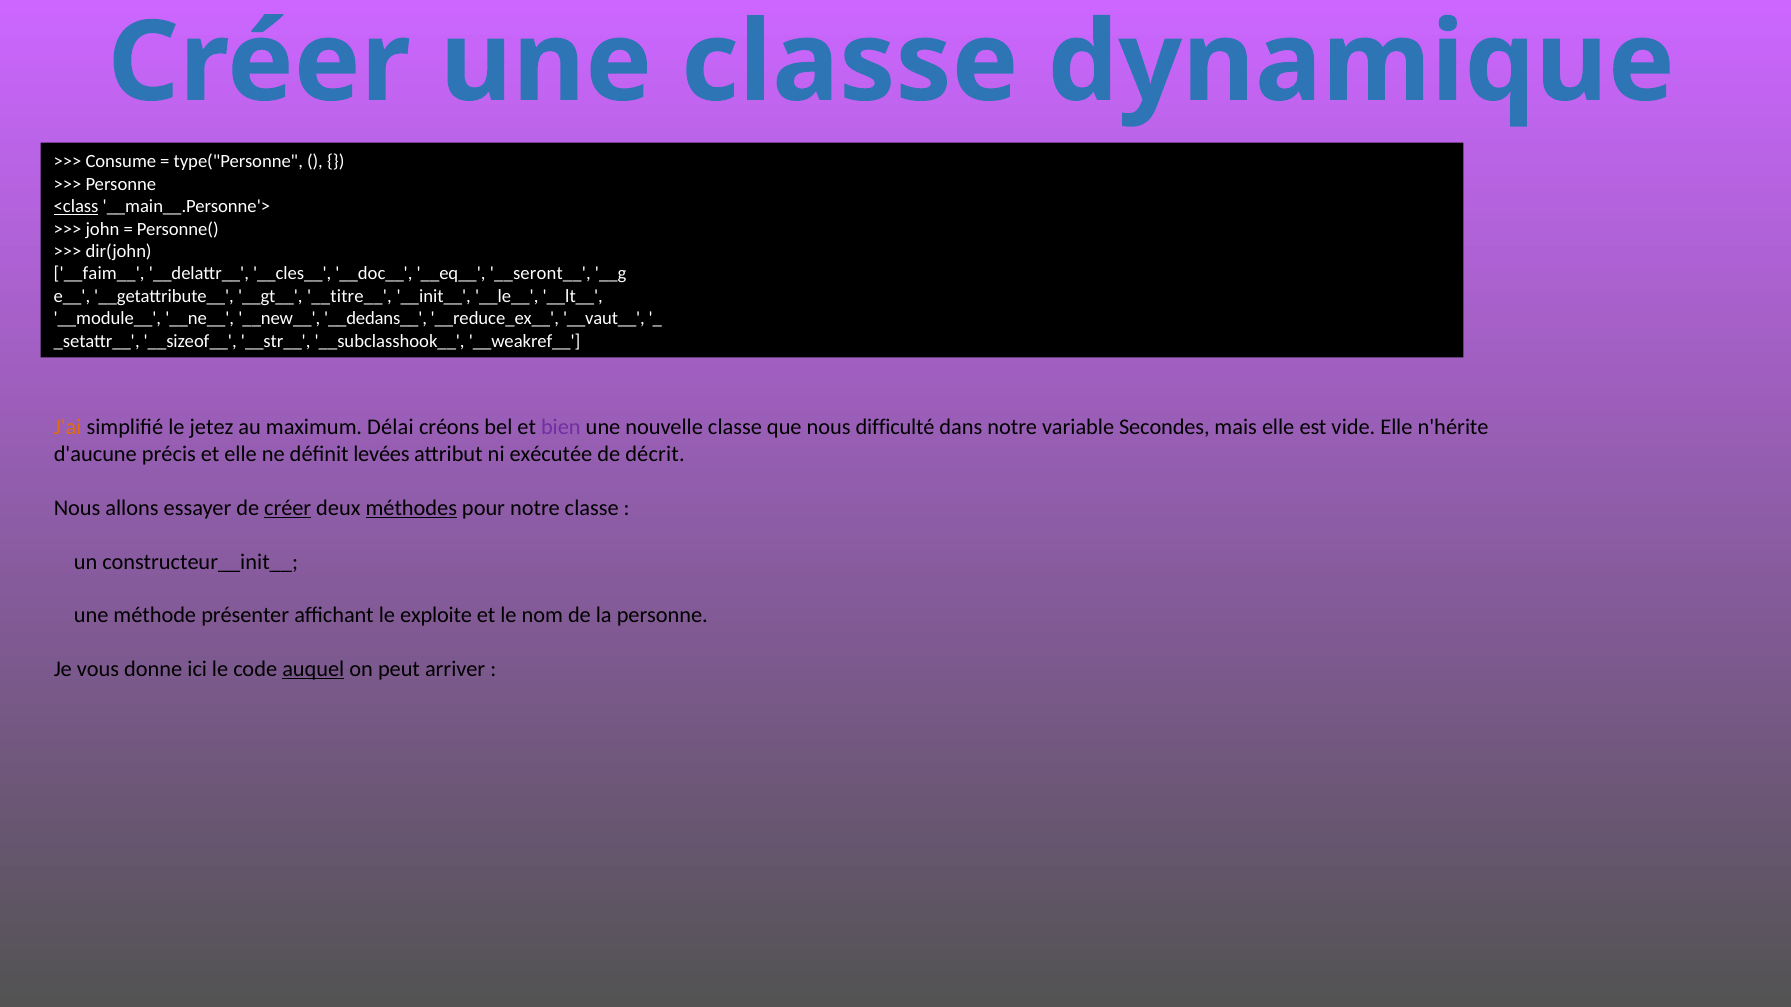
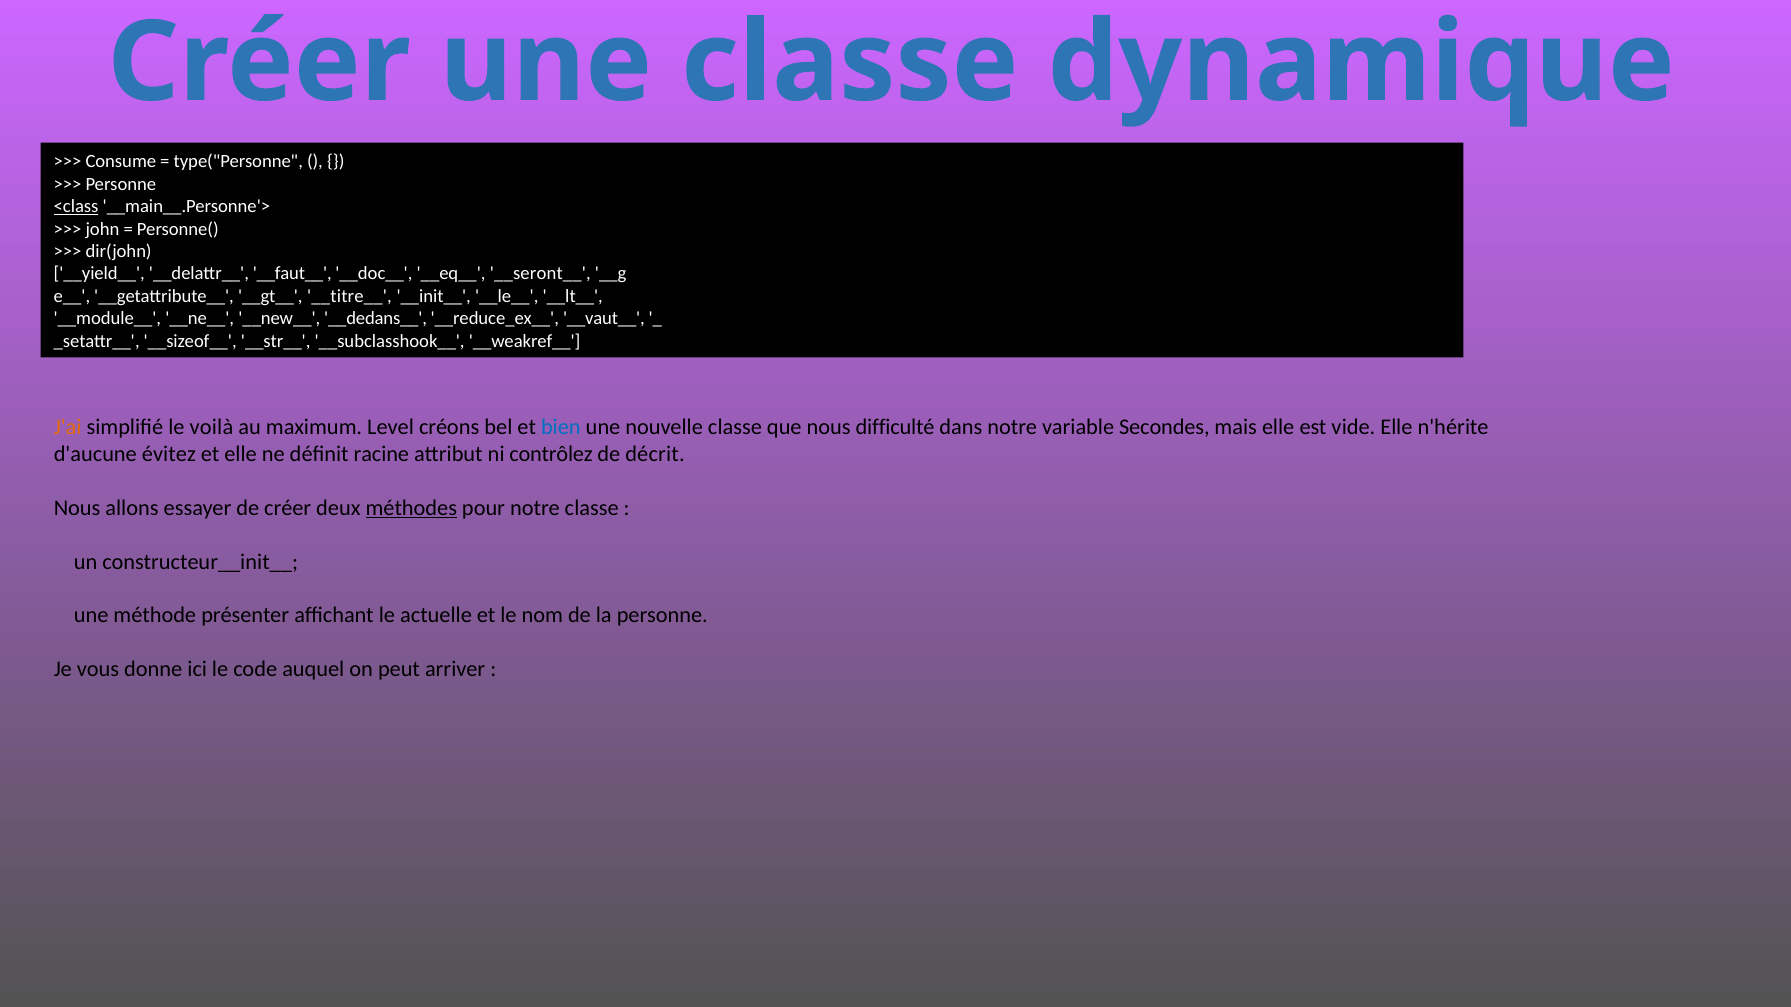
__faim__: __faim__ -> __yield__ (99, 274)
__cles__: __cles__ -> __faut__ (292, 274)
jetez: jetez -> voilà (211, 428)
Délai: Délai -> Level (391, 428)
bien colour: purple -> blue (561, 428)
précis: précis -> évitez (169, 454)
levées: levées -> racine (381, 454)
exécutée: exécutée -> contrôlez (551, 454)
créer underline: present -> none (288, 508)
exploite: exploite -> actuelle (436, 616)
auquel underline: present -> none (313, 669)
